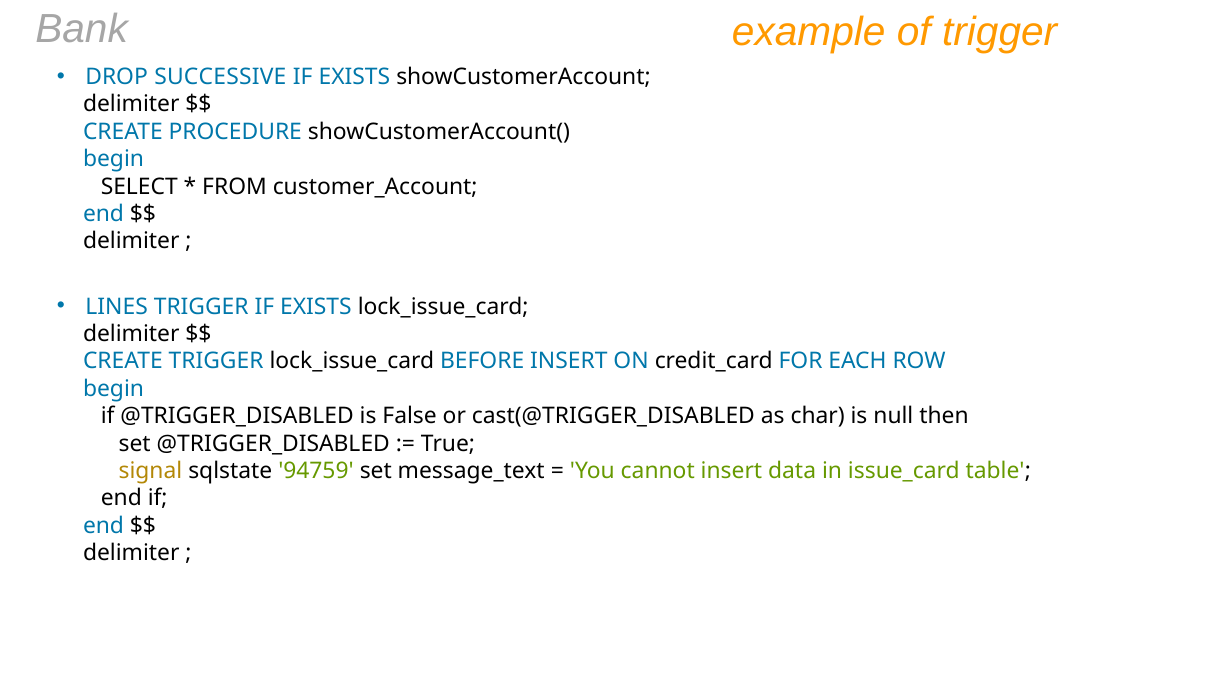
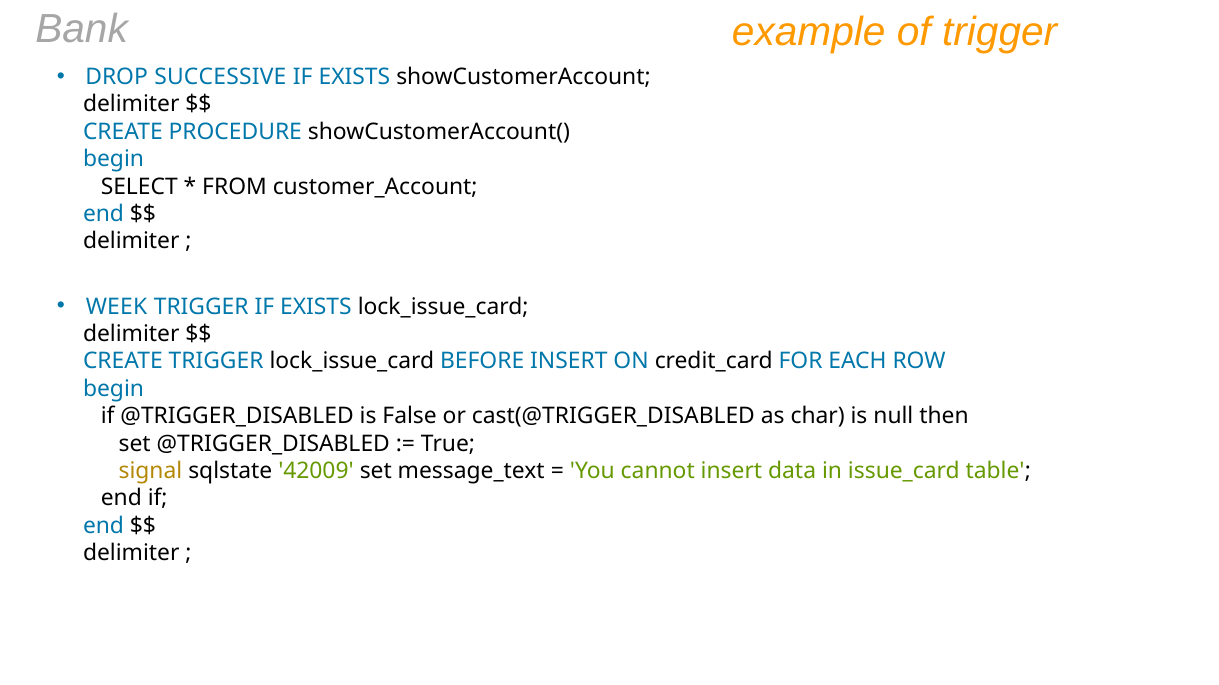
LINES: LINES -> WEEK (117, 307)
94759: 94759 -> 42009 (316, 471)
